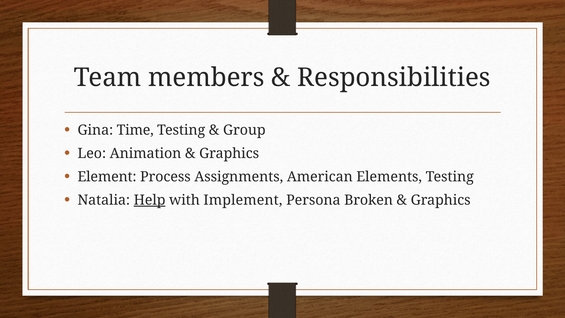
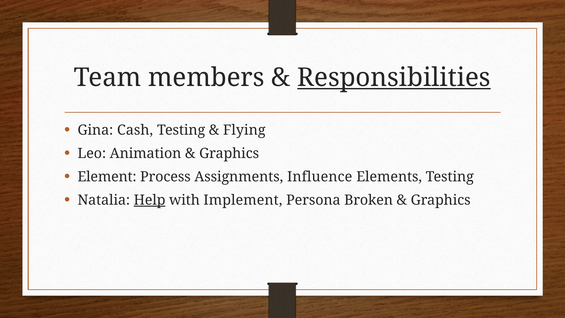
Responsibilities underline: none -> present (394, 78)
Time: Time -> Cash (135, 130)
Group: Group -> Flying (244, 130)
American: American -> Influence (320, 177)
